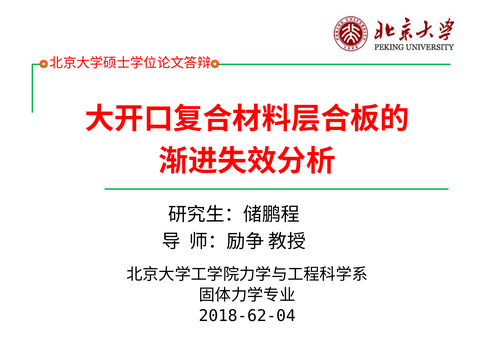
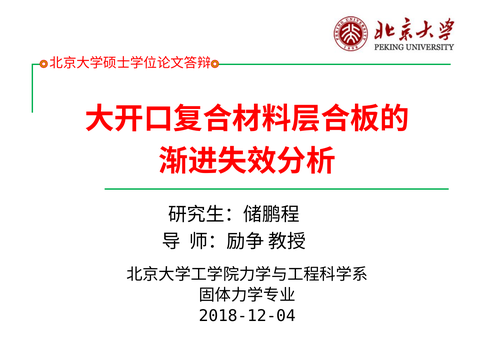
2018-62-04: 2018-62-04 -> 2018-12-04 (247, 316)
